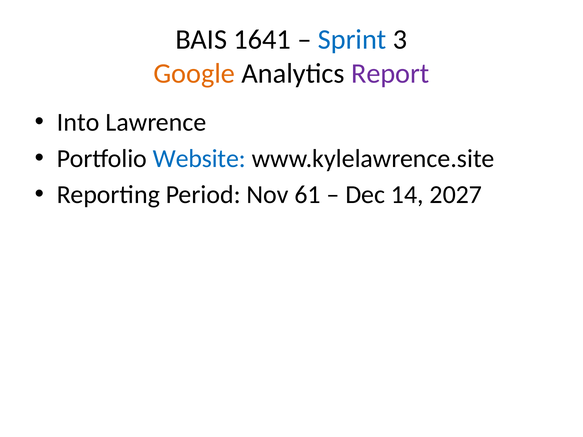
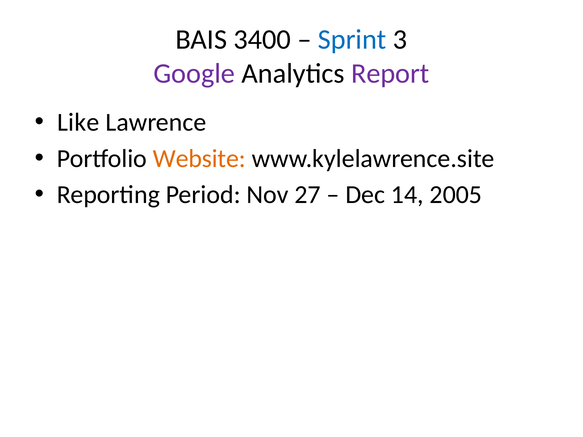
1641: 1641 -> 3400 (262, 39)
Google colour: orange -> purple (194, 73)
Into: Into -> Like (78, 122)
Website colour: blue -> orange (199, 159)
61: 61 -> 27 (308, 195)
2027: 2027 -> 2005 (456, 195)
